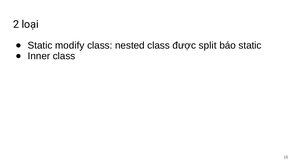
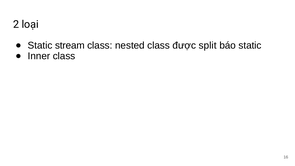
modify: modify -> stream (70, 45)
